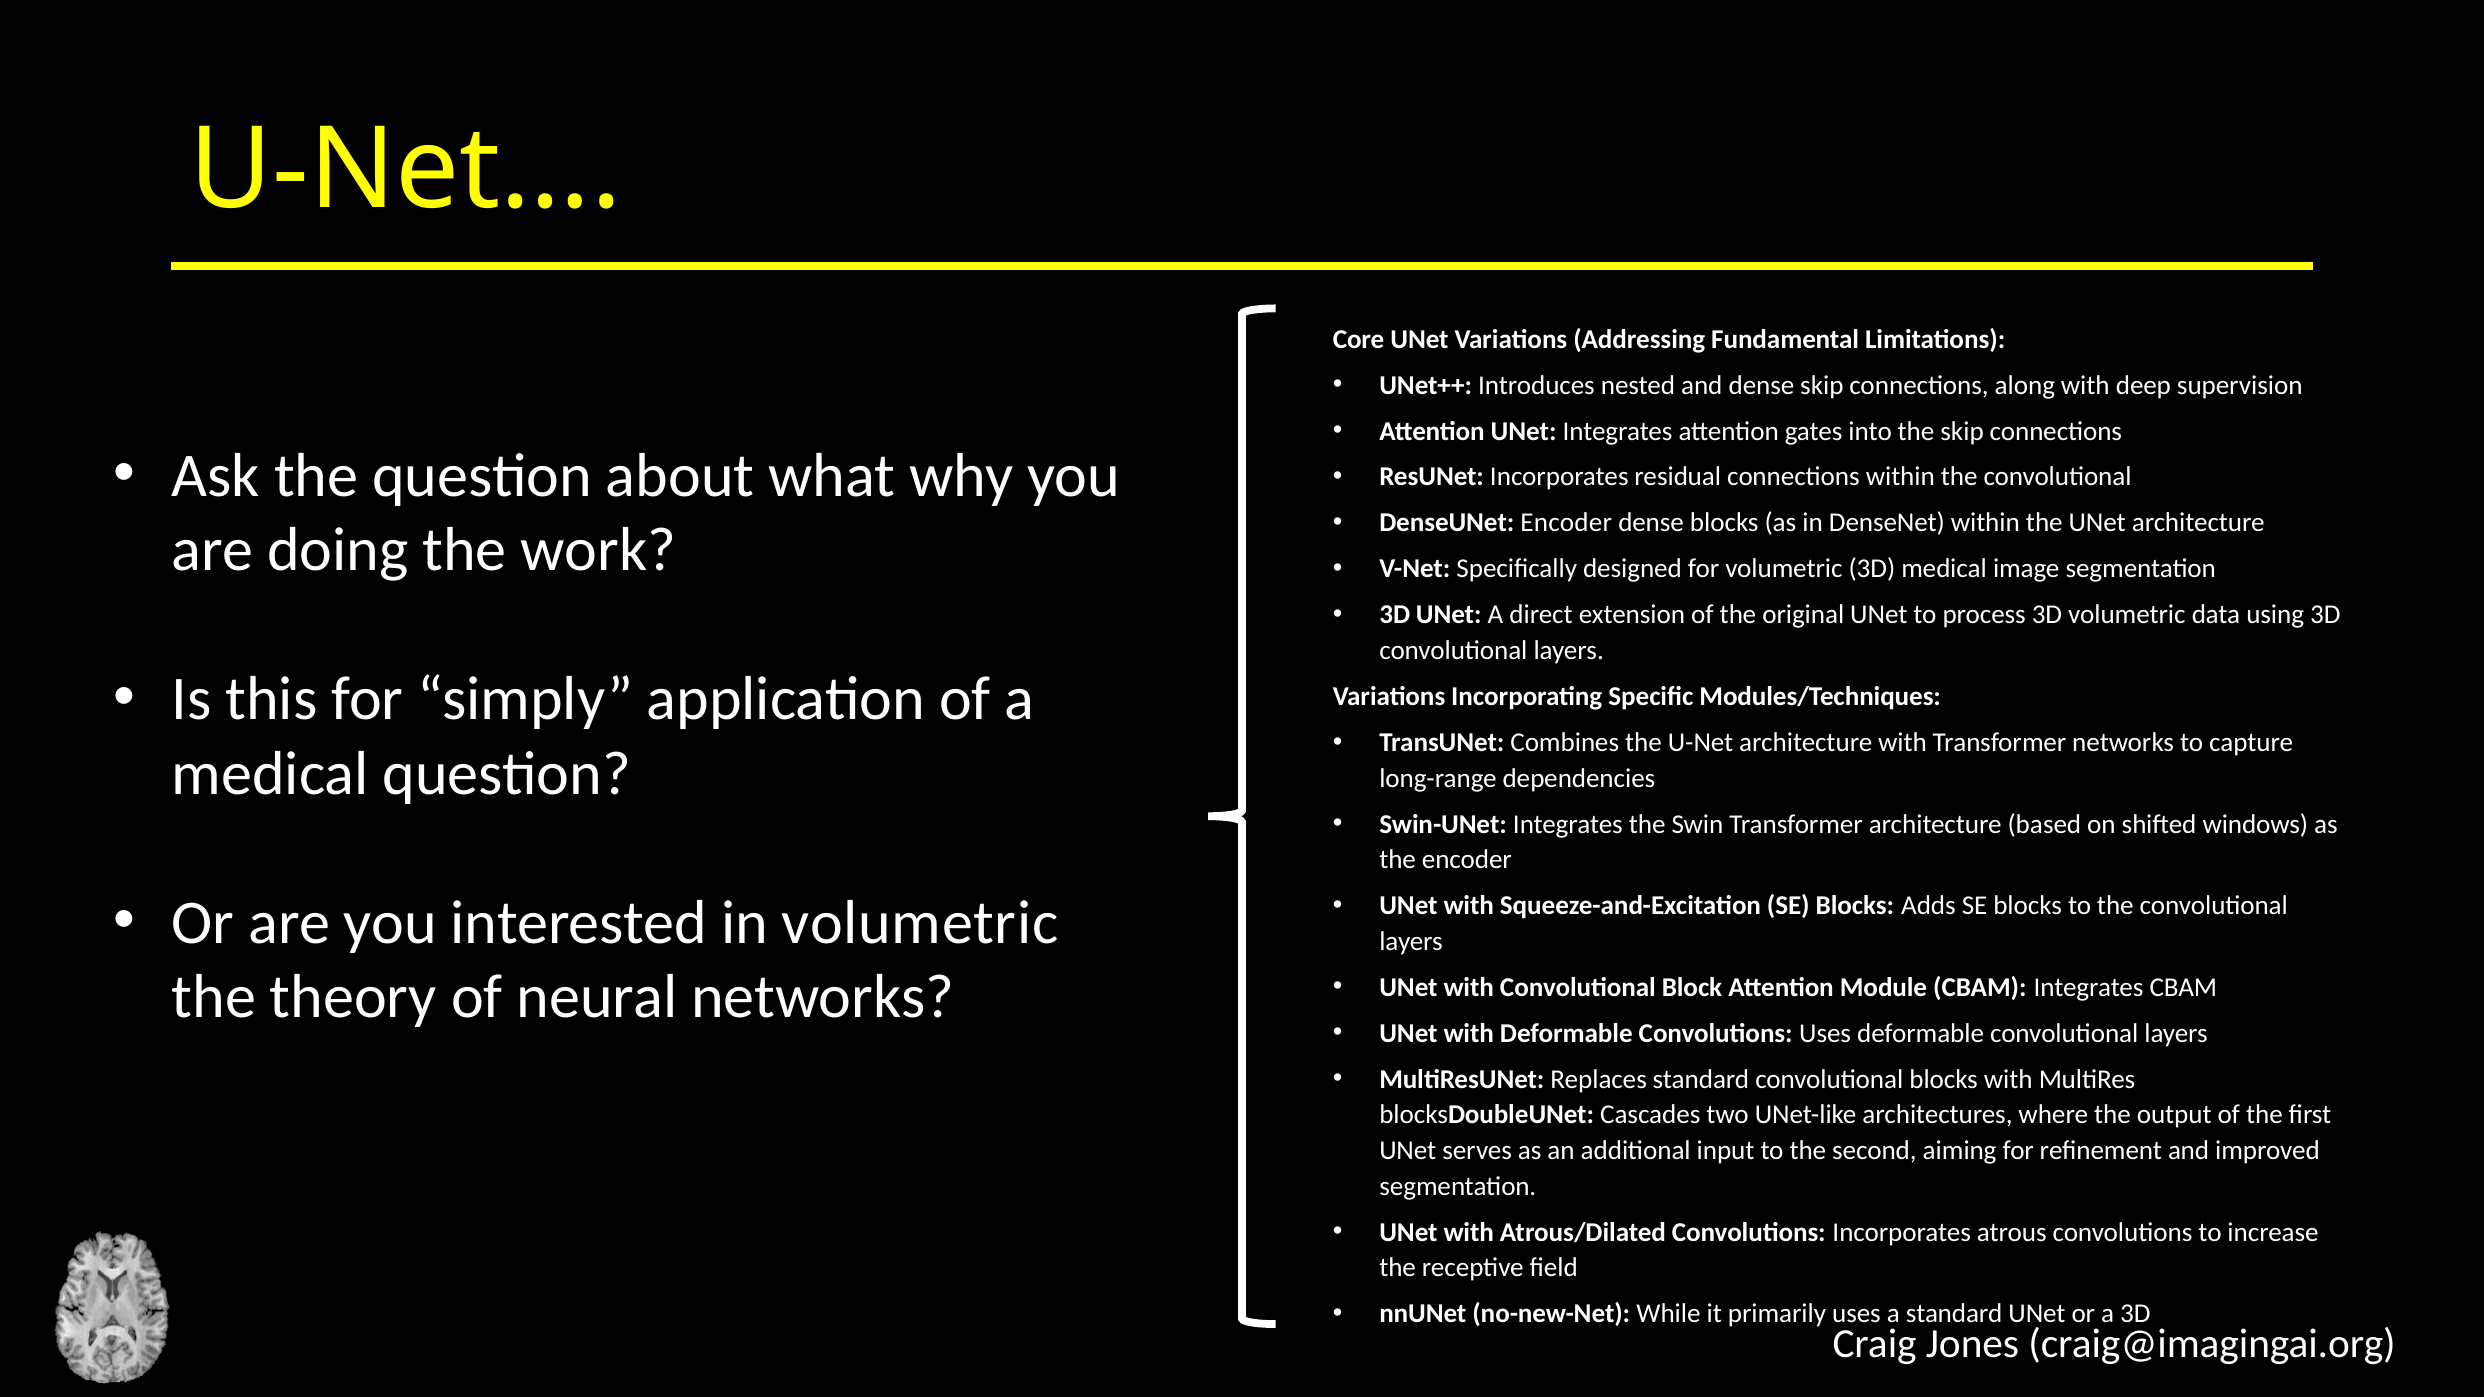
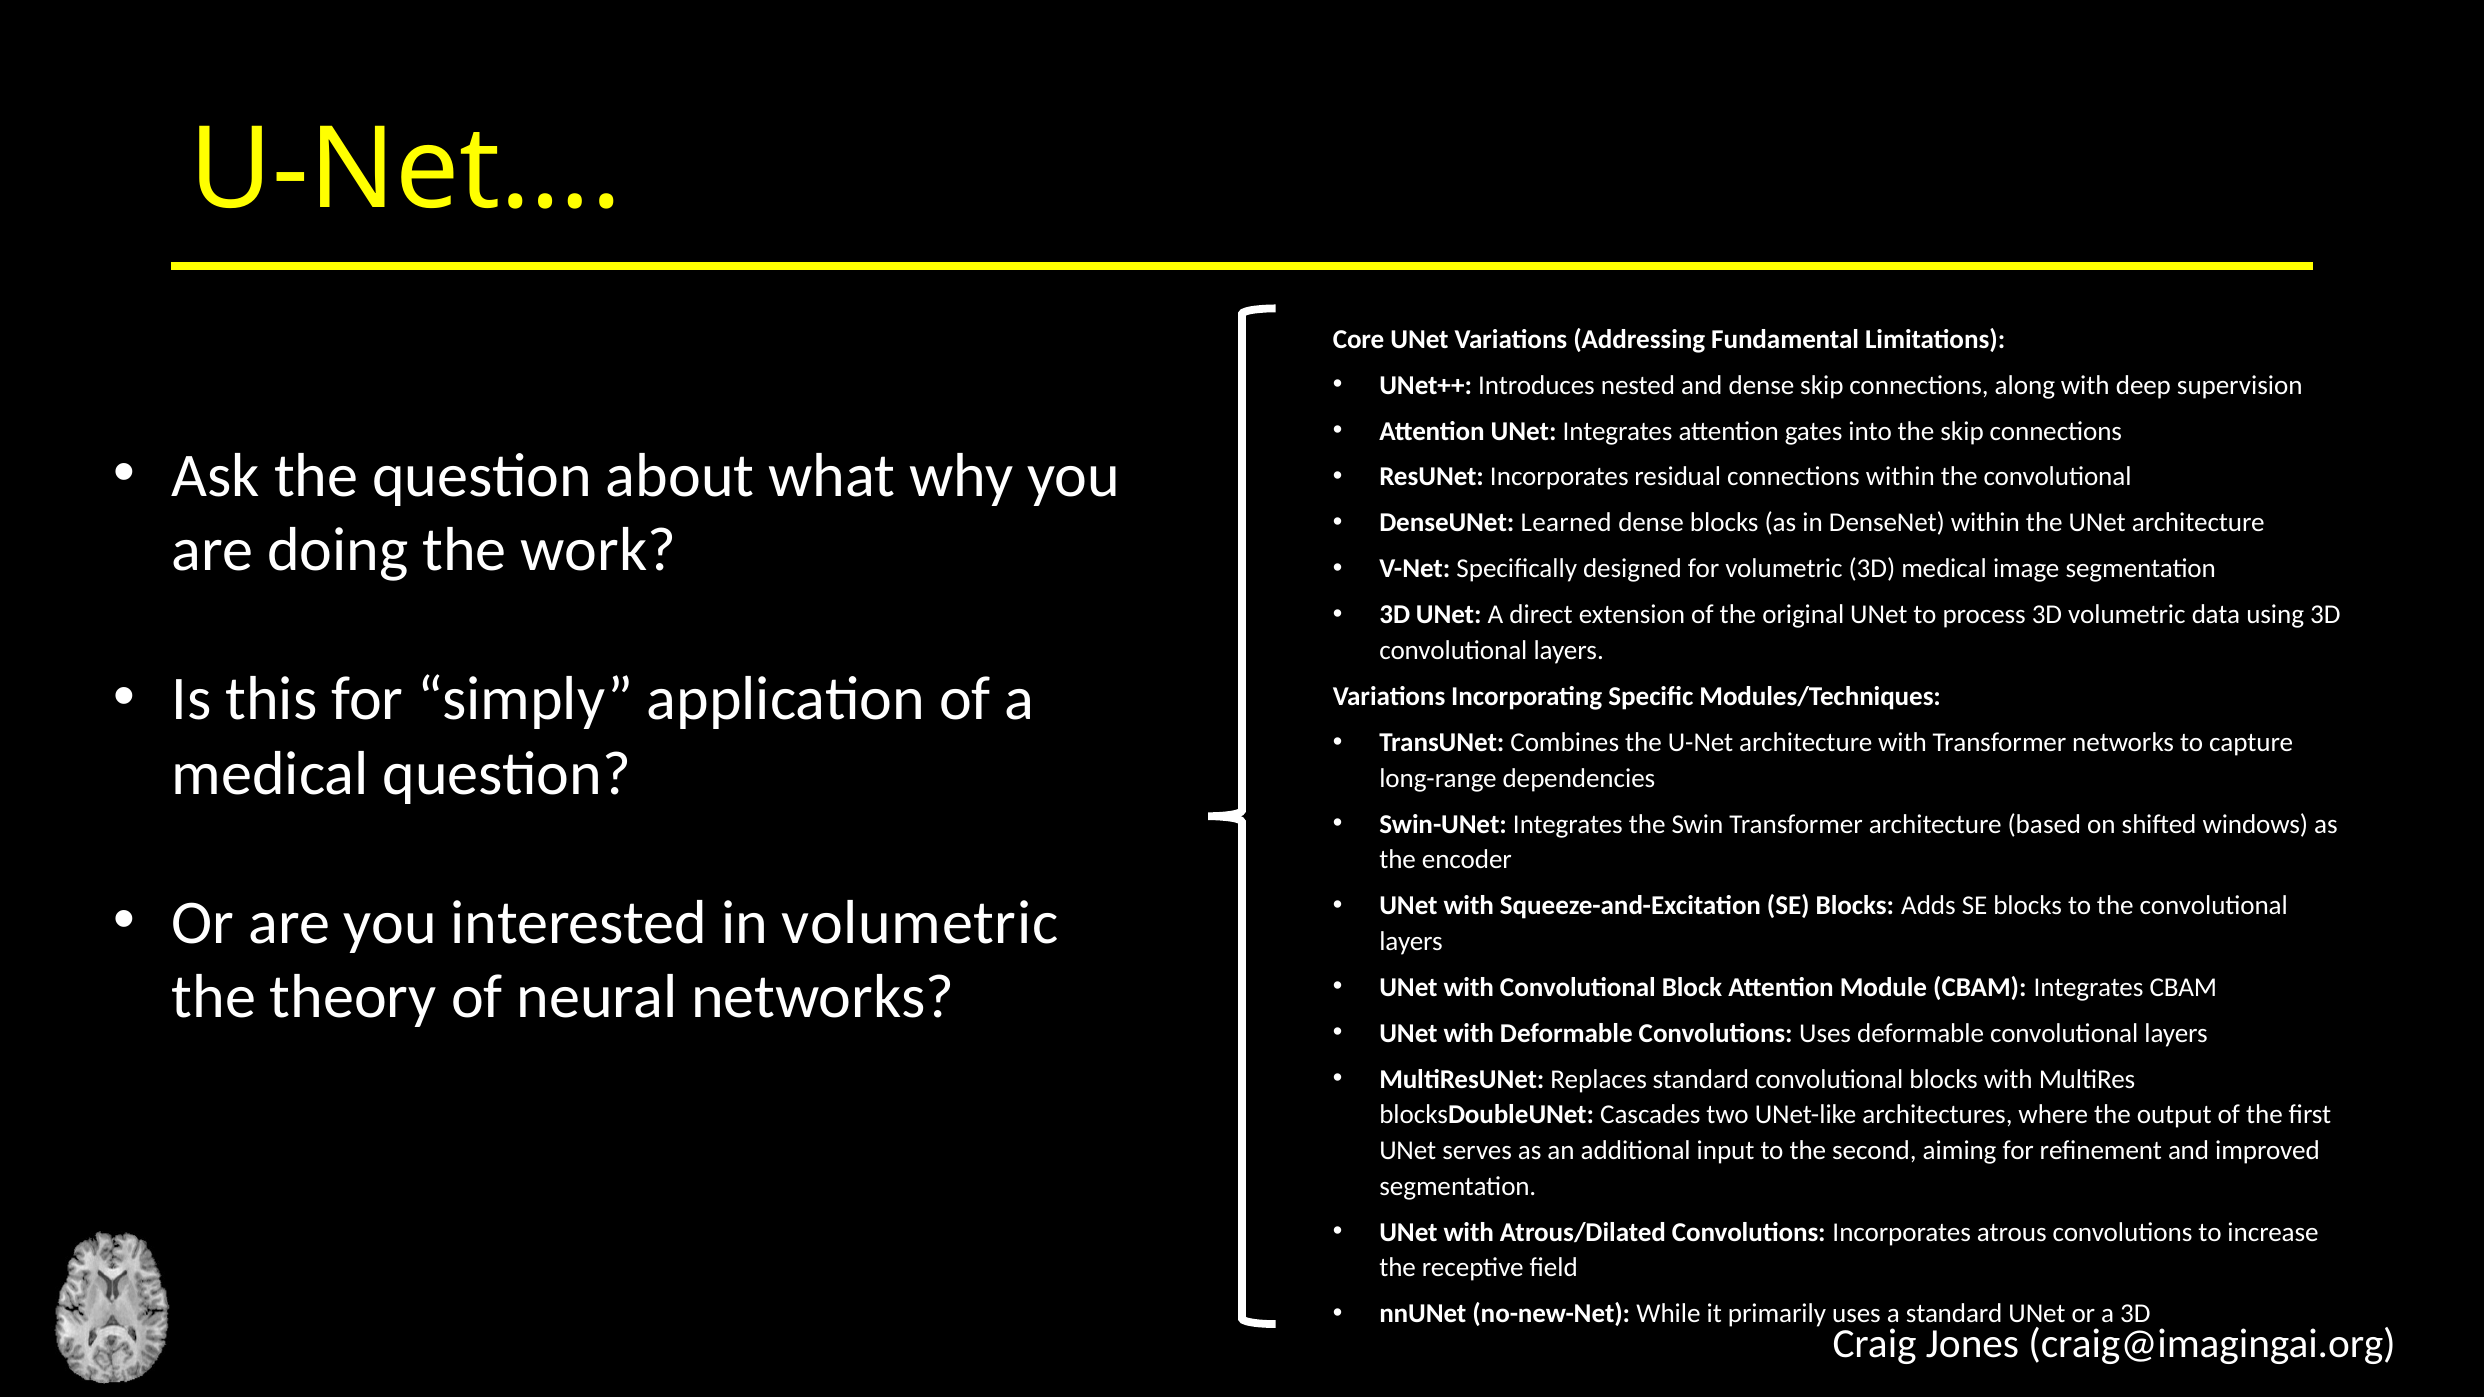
DenseUNet Encoder: Encoder -> Learned (1566, 523)
